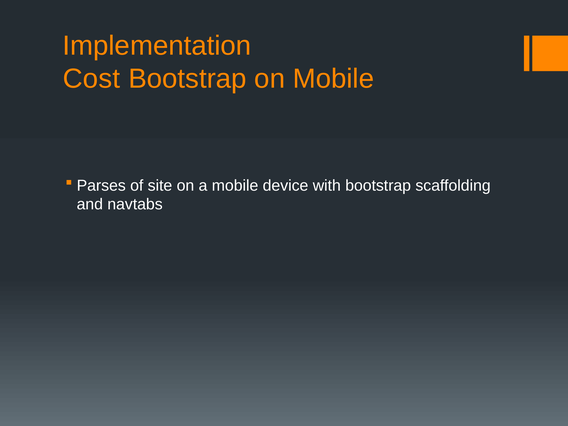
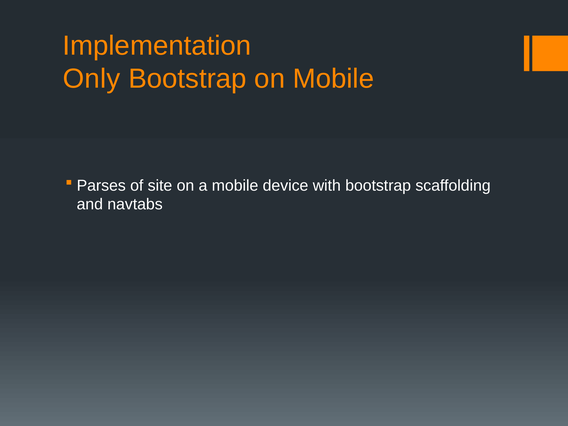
Cost: Cost -> Only (91, 79)
